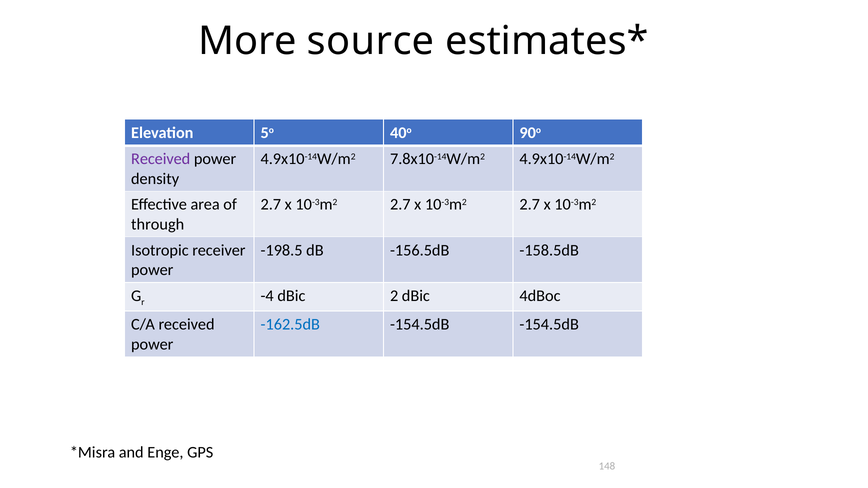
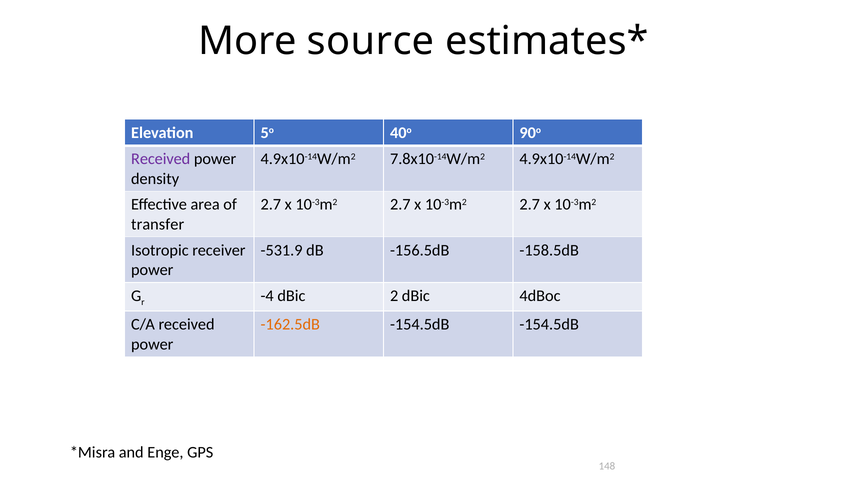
through: through -> transfer (158, 225)
-198.5: -198.5 -> -531.9 (282, 250)
-162.5dB colour: blue -> orange (290, 325)
